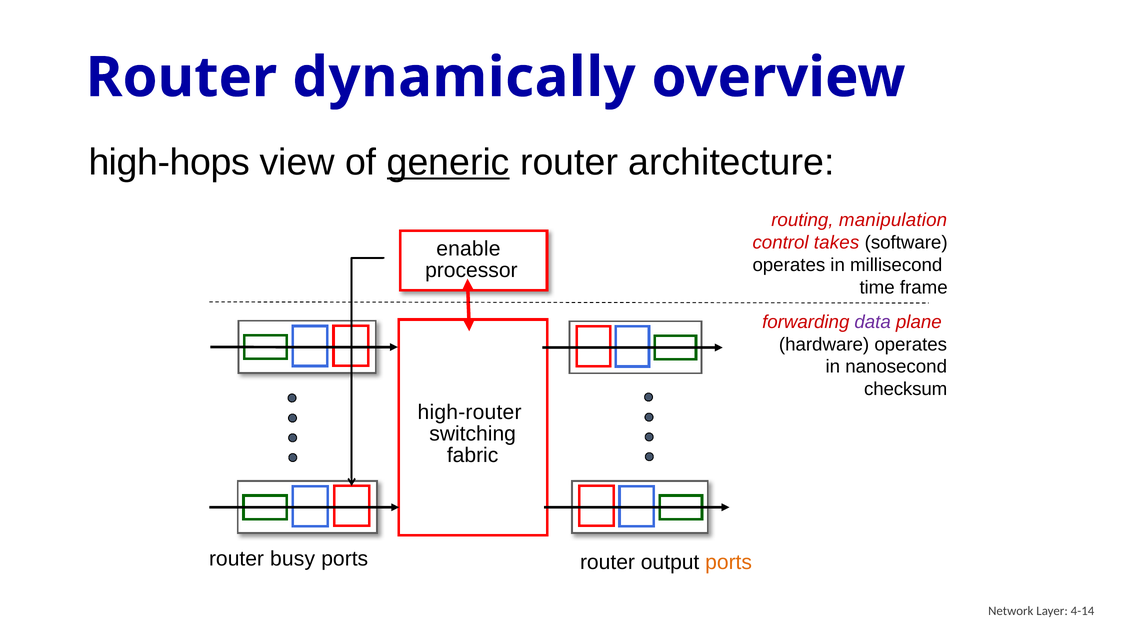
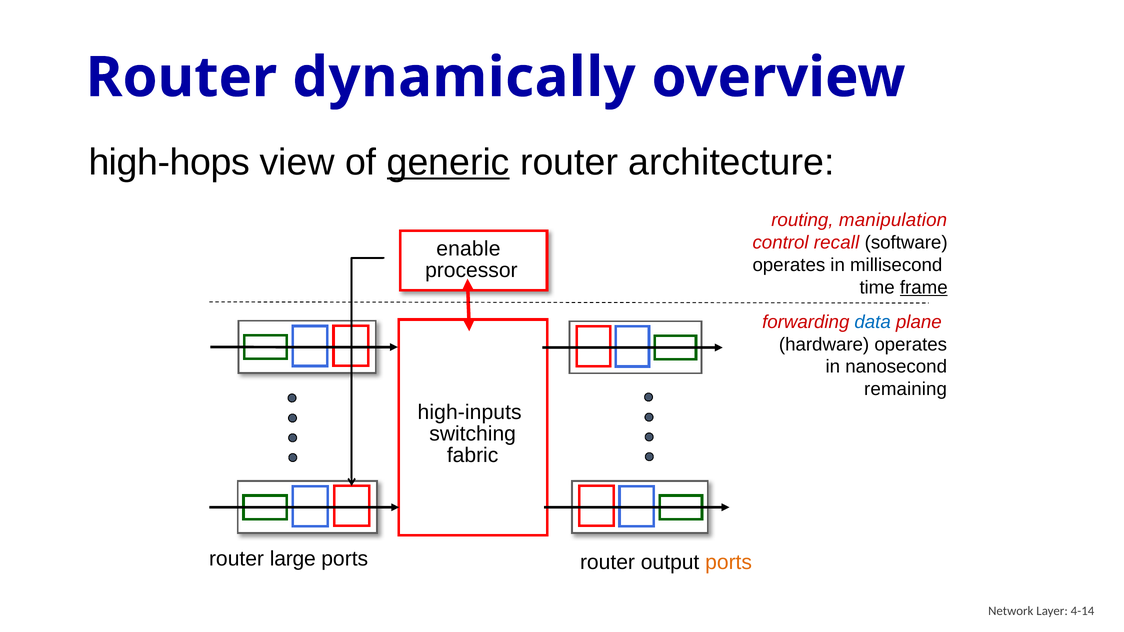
takes: takes -> recall (837, 243)
frame underline: none -> present (924, 288)
data colour: purple -> blue (873, 322)
checksum: checksum -> remaining (906, 389)
high-router: high-router -> high-inputs (470, 412)
busy: busy -> large (293, 559)
